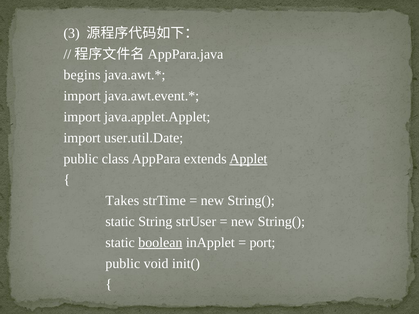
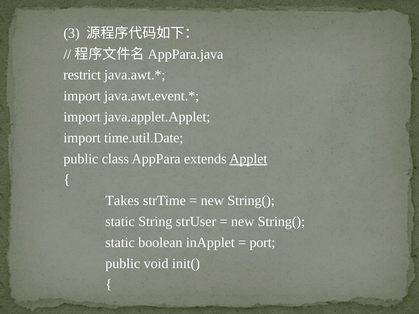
begins: begins -> restrict (82, 75)
user.util.Date: user.util.Date -> time.util.Date (144, 138)
boolean underline: present -> none (160, 243)
